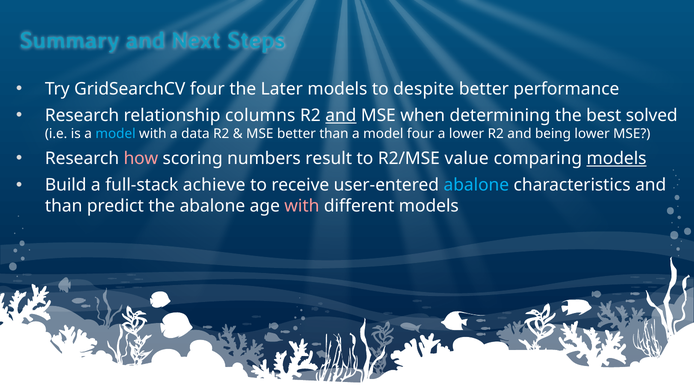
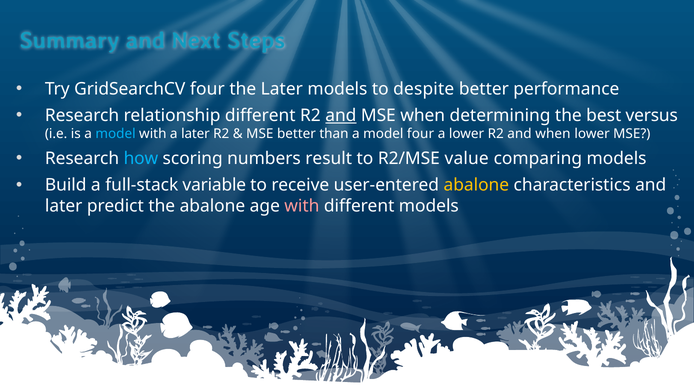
relationship columns: columns -> different (260, 116)
solved: solved -> versus (652, 116)
a data: data -> later (195, 134)
and being: being -> when (553, 134)
how colour: pink -> light blue (141, 158)
models underline: present -> none (617, 158)
achieve: achieve -> variable (214, 185)
abalone colour: light blue -> yellow (476, 185)
than: than -> later (64, 206)
